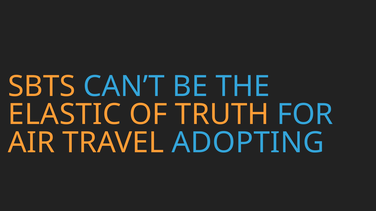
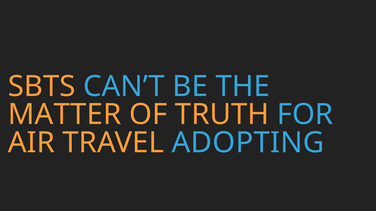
ELASTIC: ELASTIC -> MATTER (65, 115)
